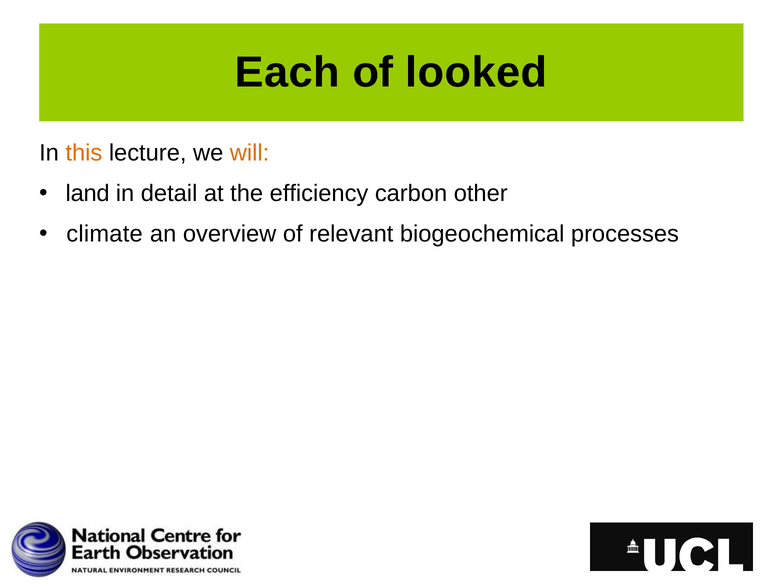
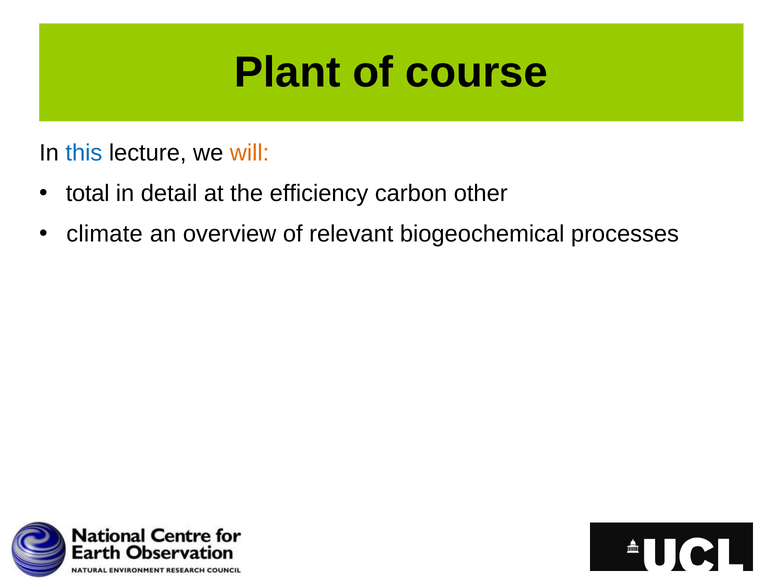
Each: Each -> Plant (287, 73)
looked: looked -> course (477, 73)
this colour: orange -> blue (84, 153)
land: land -> total (88, 193)
